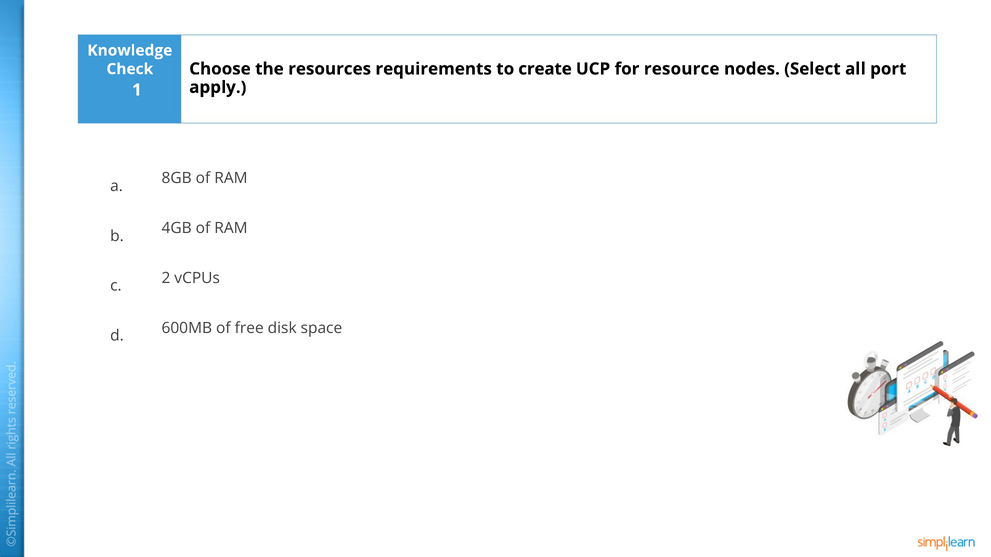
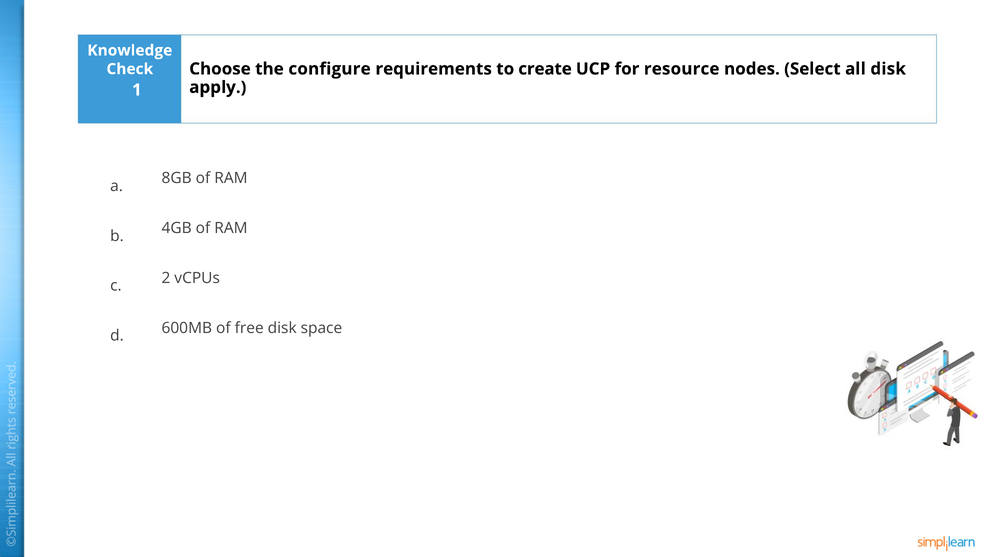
resources: resources -> configure (330, 69)
all port: port -> disk (888, 69)
